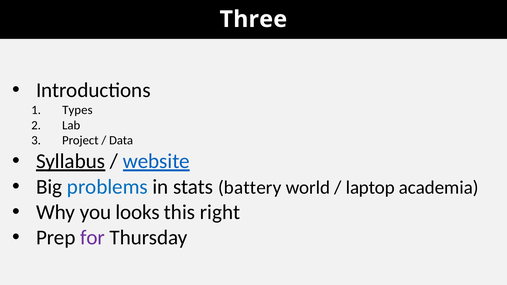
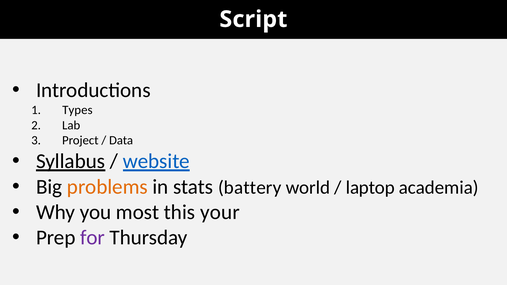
Three: Three -> Script (253, 19)
problems colour: blue -> orange (107, 187)
looks: looks -> most (138, 212)
right: right -> your (220, 212)
